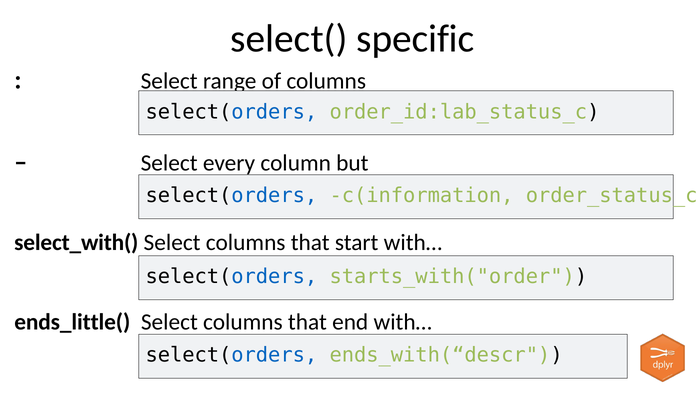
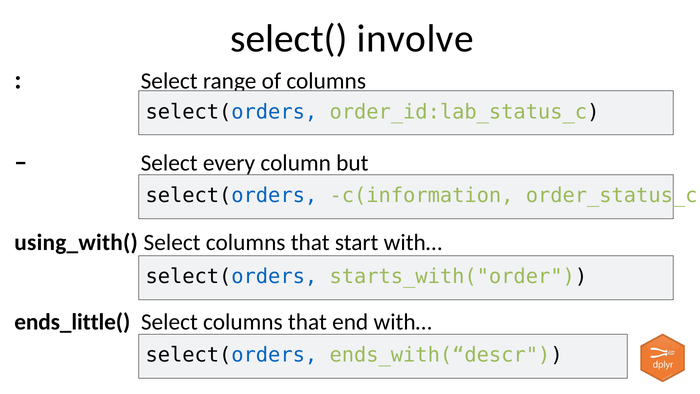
specific: specific -> involve (415, 39)
select_with(: select_with( -> using_with( (76, 242)
